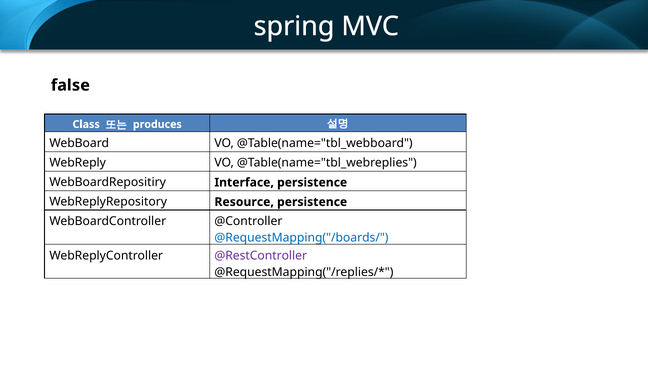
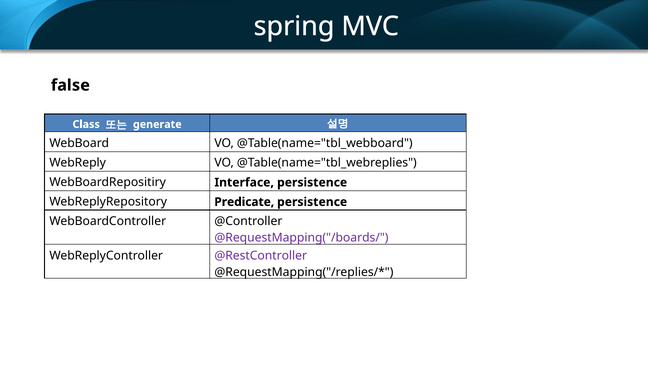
produces: produces -> generate (157, 124)
Resource: Resource -> Predicate (244, 202)
@RequestMapping("/boards/ colour: blue -> purple (301, 238)
